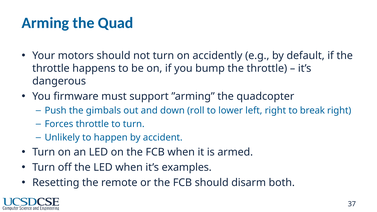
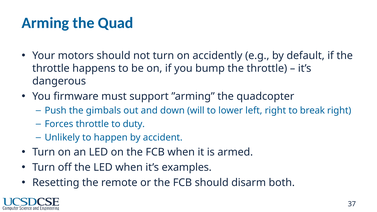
roll: roll -> will (196, 111)
to turn: turn -> duty (134, 124)
